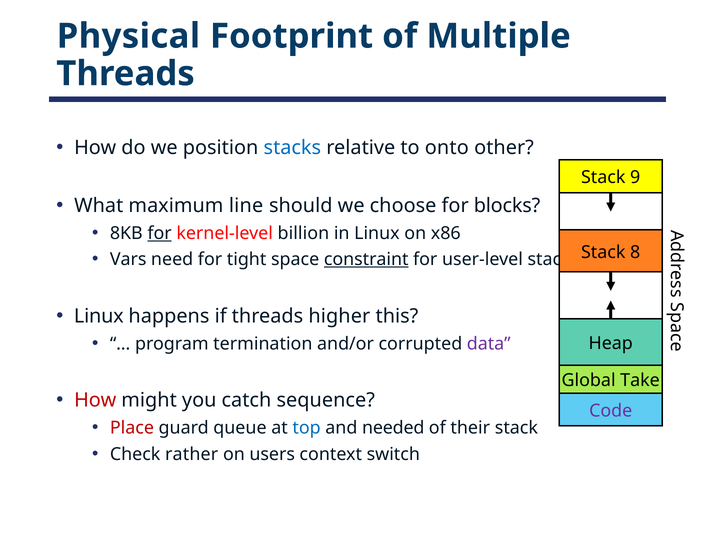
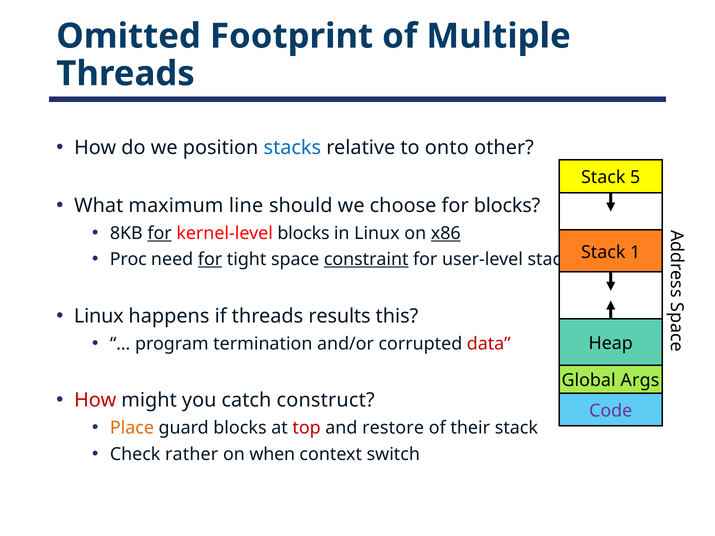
Physical: Physical -> Omitted (129, 36)
9: 9 -> 5 (635, 178)
kernel-level billion: billion -> blocks (304, 233)
x86 underline: none -> present (446, 233)
8: 8 -> 1 (635, 252)
Vars: Vars -> Proc (128, 260)
for underline: none -> present (210, 260)
higher: higher -> results (339, 316)
data colour: purple -> red (489, 344)
Take: Take -> Args (640, 381)
sequence: sequence -> construct (326, 401)
Place colour: red -> orange (132, 428)
guard queue: queue -> blocks (240, 428)
top colour: blue -> red (307, 428)
needed: needed -> restore (393, 428)
users: users -> when (272, 454)
